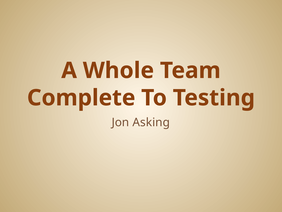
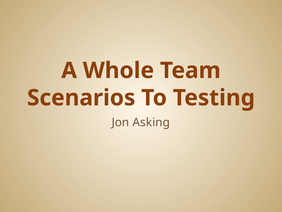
Complete: Complete -> Scenarios (81, 98)
